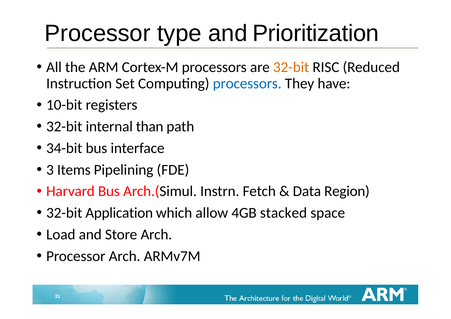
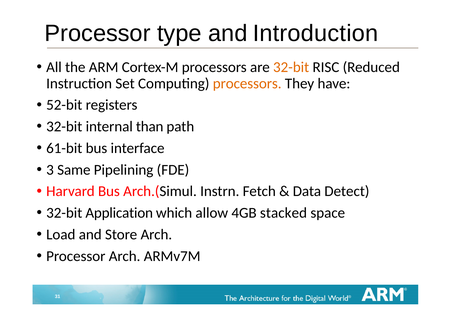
Prioritization: Prioritization -> Introduction (315, 33)
processors colour: blue -> orange (247, 83)
10-bit: 10-bit -> 52-bit (64, 105)
34-bit: 34-bit -> 61-bit (64, 148)
Items: Items -> Same (74, 170)
Region: Region -> Detect (347, 191)
